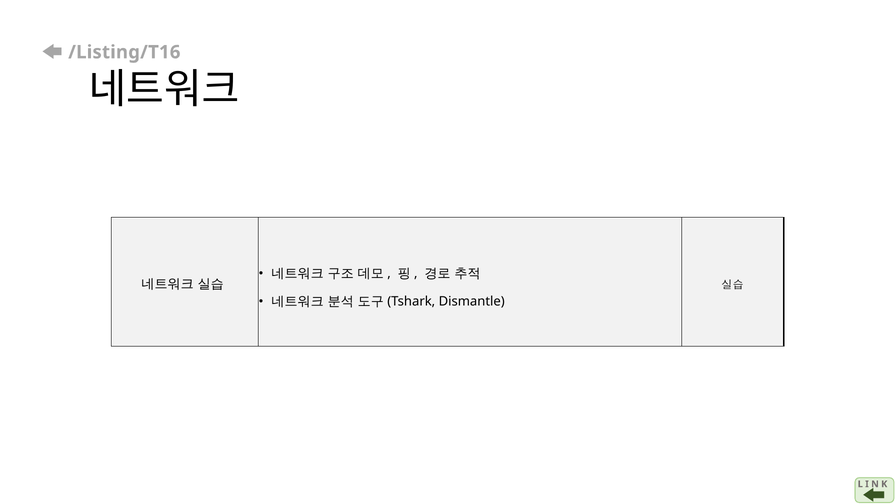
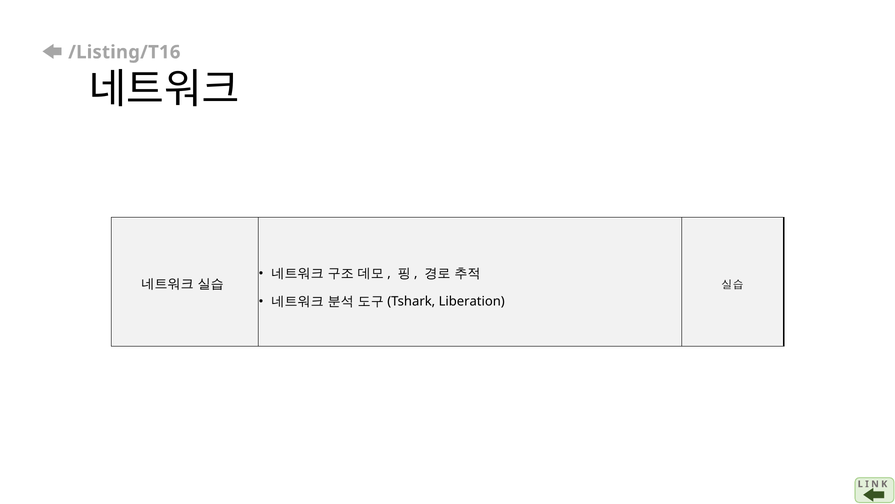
Dismantle: Dismantle -> Liberation (472, 301)
